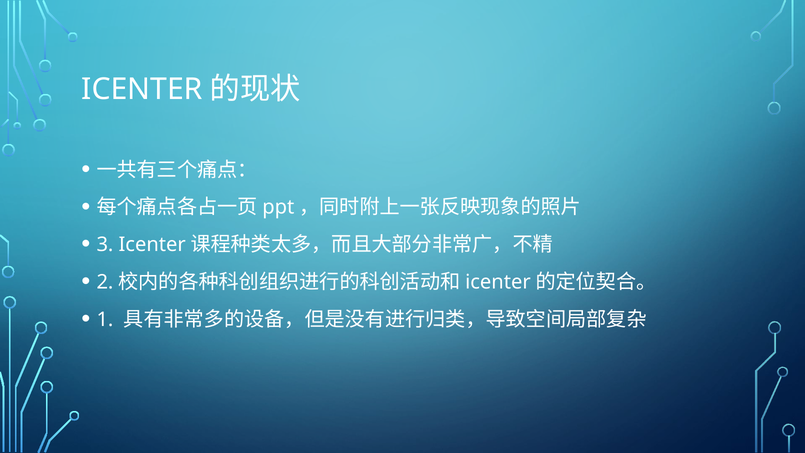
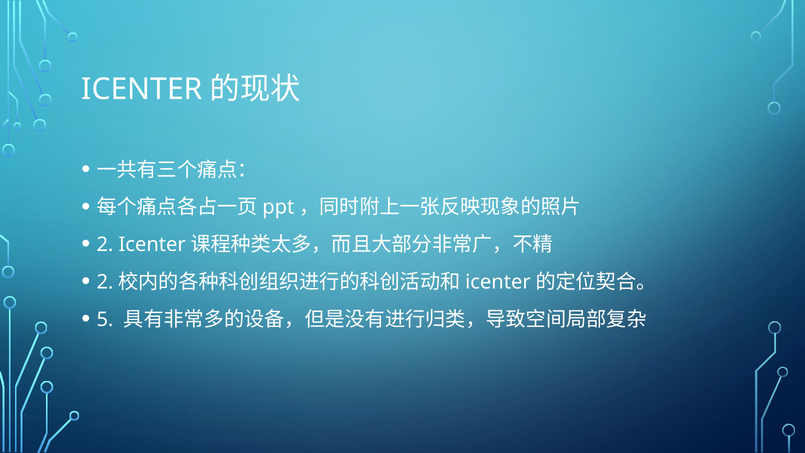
3: 3 -> 2 (105, 245)
1: 1 -> 5 (105, 319)
